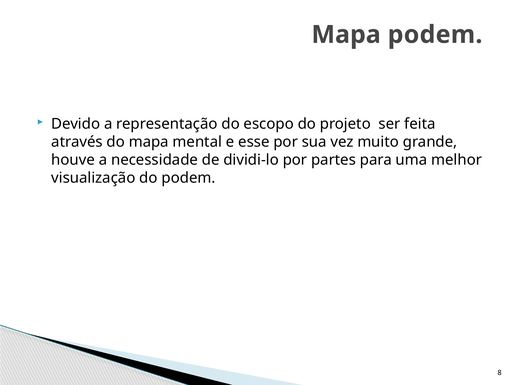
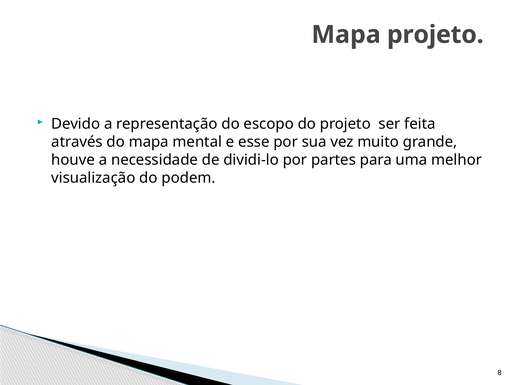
Mapa podem: podem -> projeto (435, 35)
